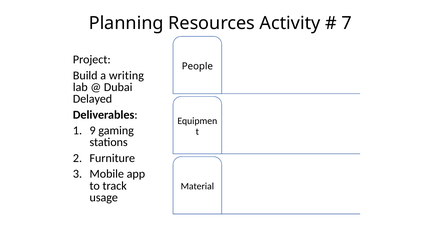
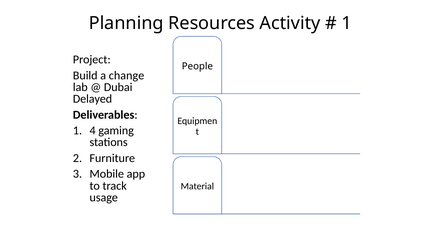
7: 7 -> 1 (347, 23)
writing: writing -> change (126, 75)
9: 9 -> 4 (93, 130)
